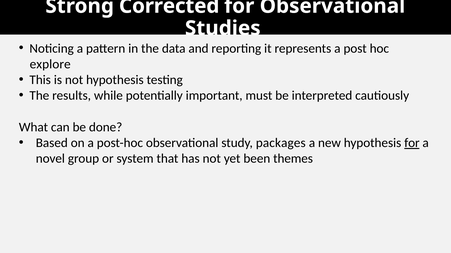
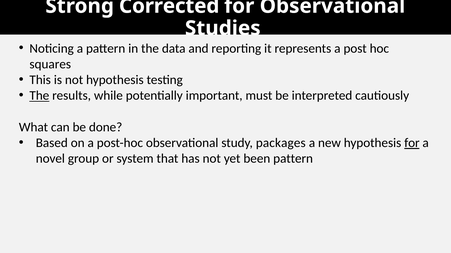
explore: explore -> squares (50, 64)
The underline: none -> present (39, 96)
been themes: themes -> pattern (293, 159)
